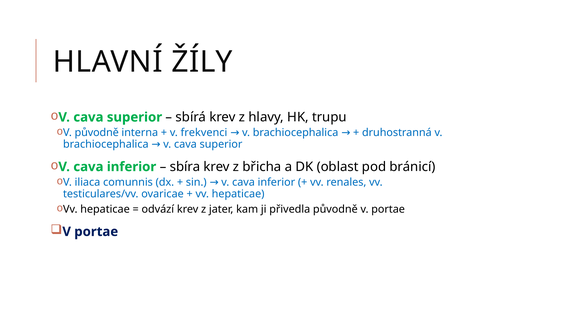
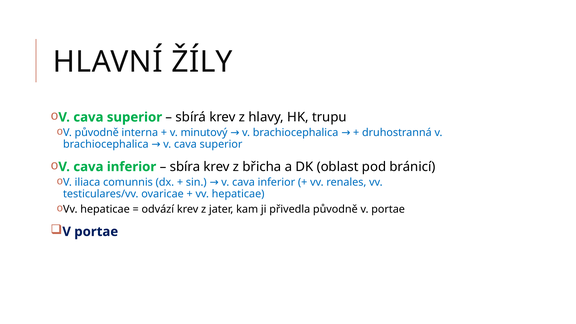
frekvenci: frekvenci -> minutový (204, 133)
